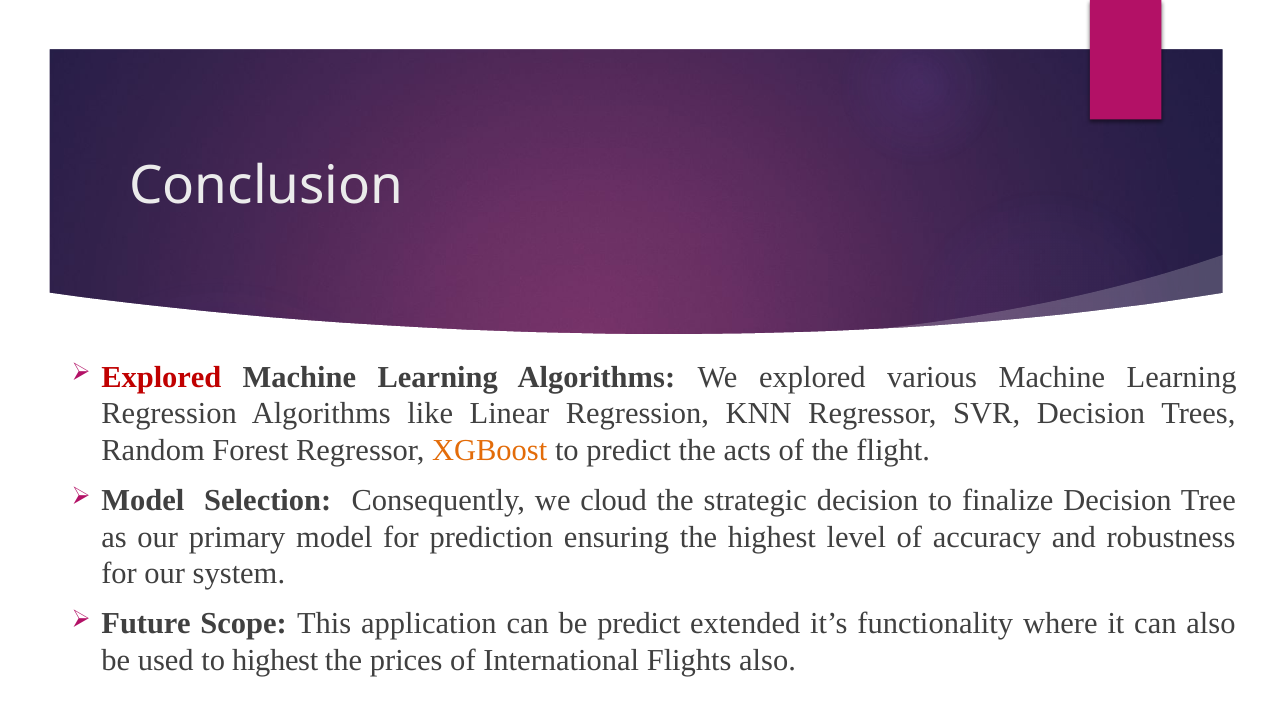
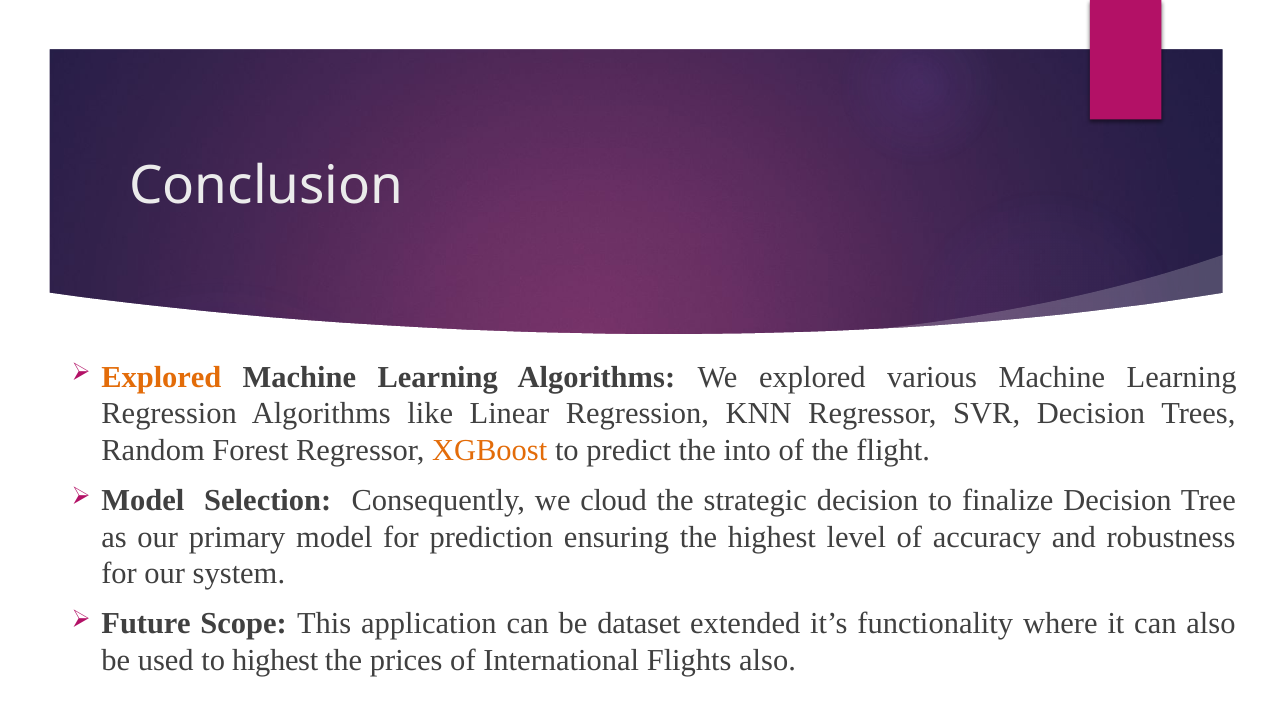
Explored colour: red -> orange (161, 377)
acts: acts -> into (747, 451)
be predict: predict -> dataset (639, 624)
